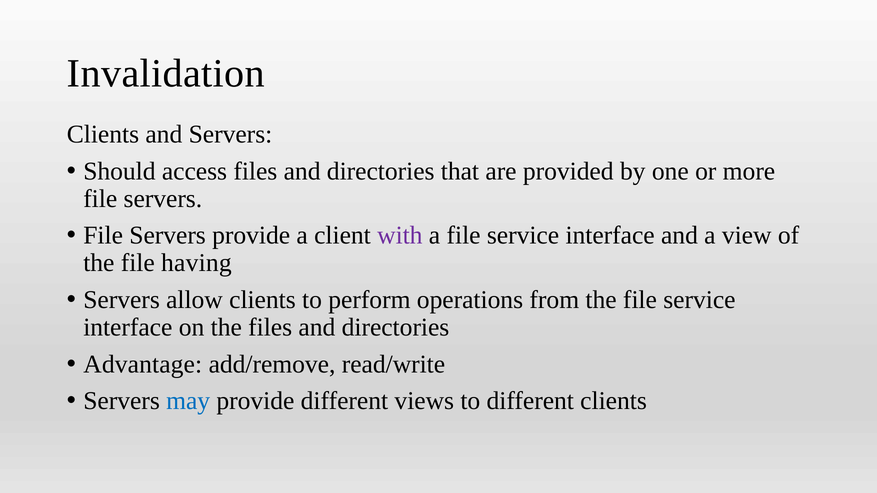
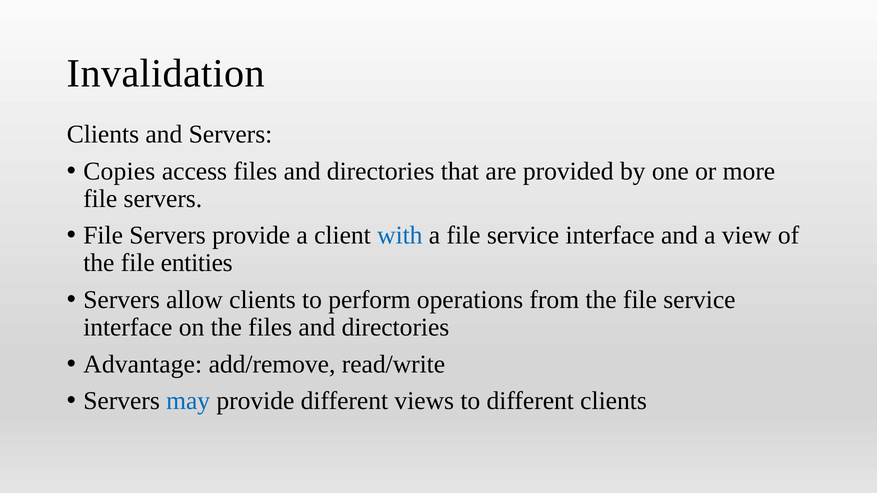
Should: Should -> Copies (119, 171)
with colour: purple -> blue (400, 236)
having: having -> entities (197, 263)
